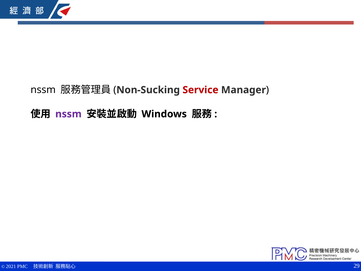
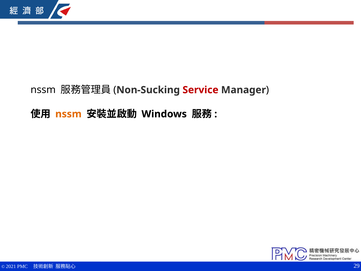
nssm colour: purple -> orange (68, 114)
